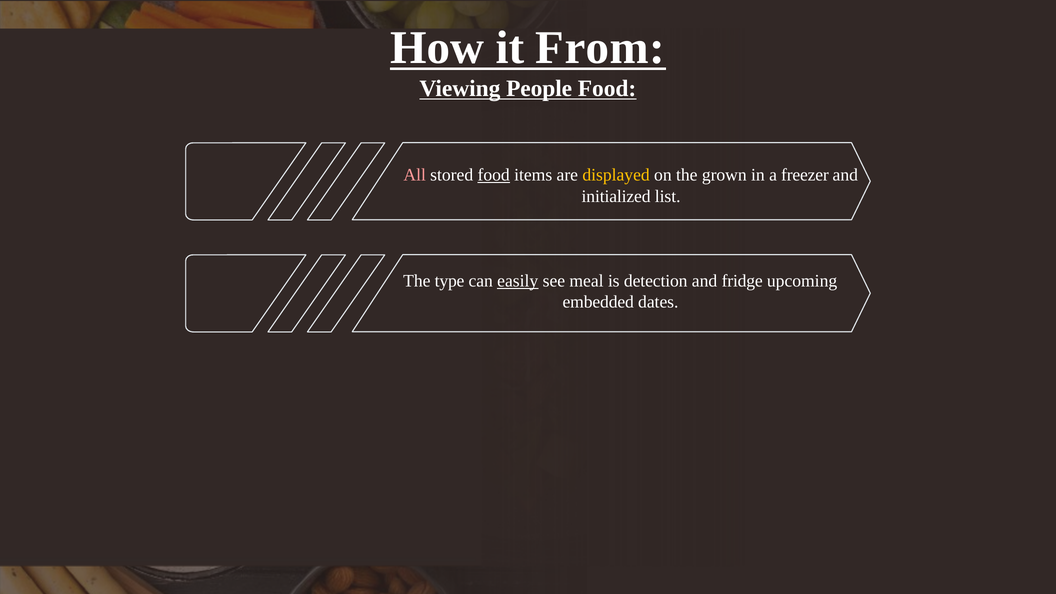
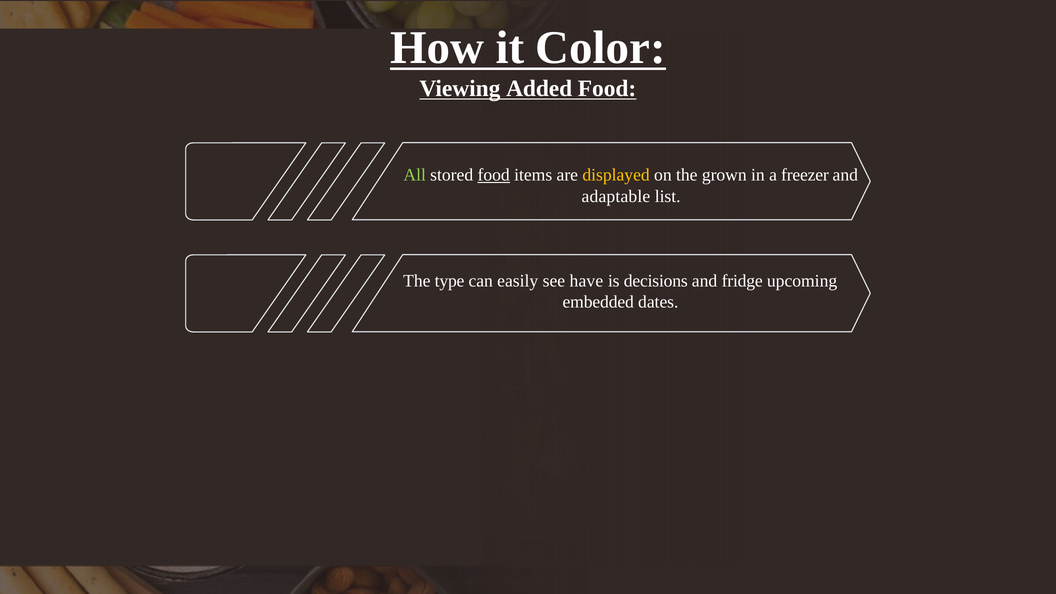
From: From -> Color (600, 48)
People: People -> Added (539, 89)
All colour: pink -> light green (415, 175)
initialized: initialized -> adaptable (616, 196)
easily underline: present -> none (518, 281)
meal: meal -> have (586, 281)
detection: detection -> decisions (656, 281)
